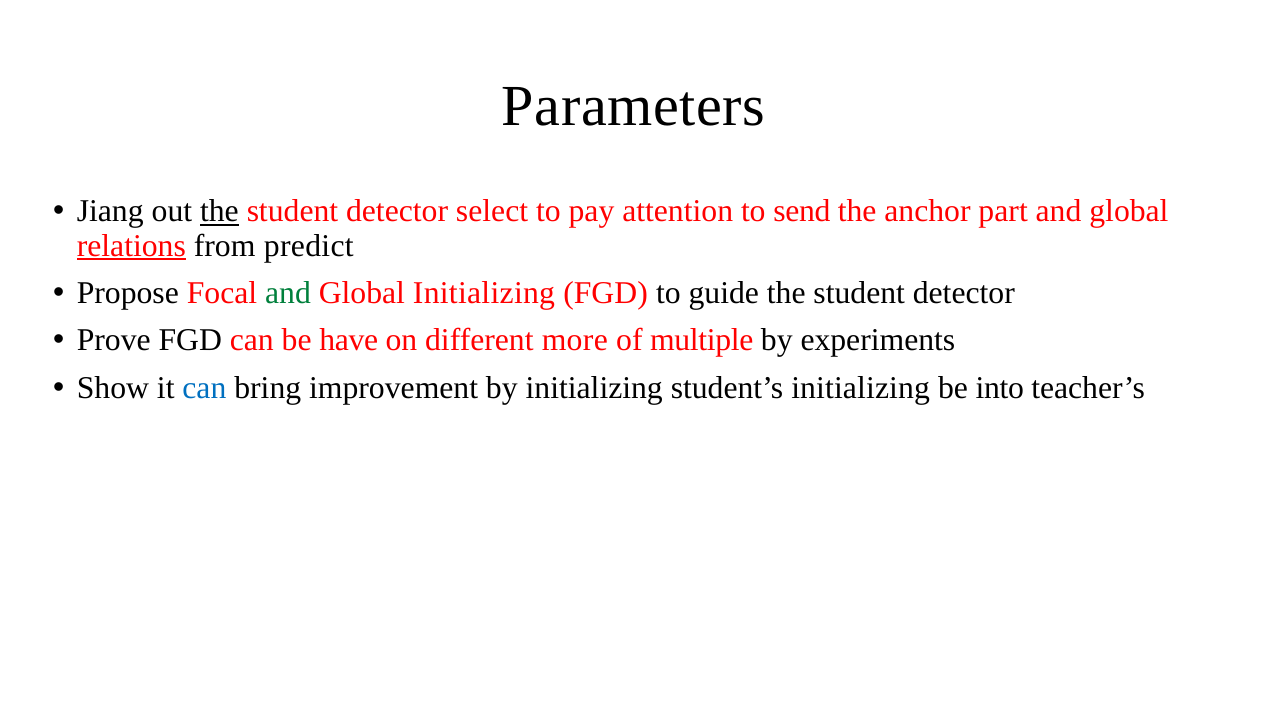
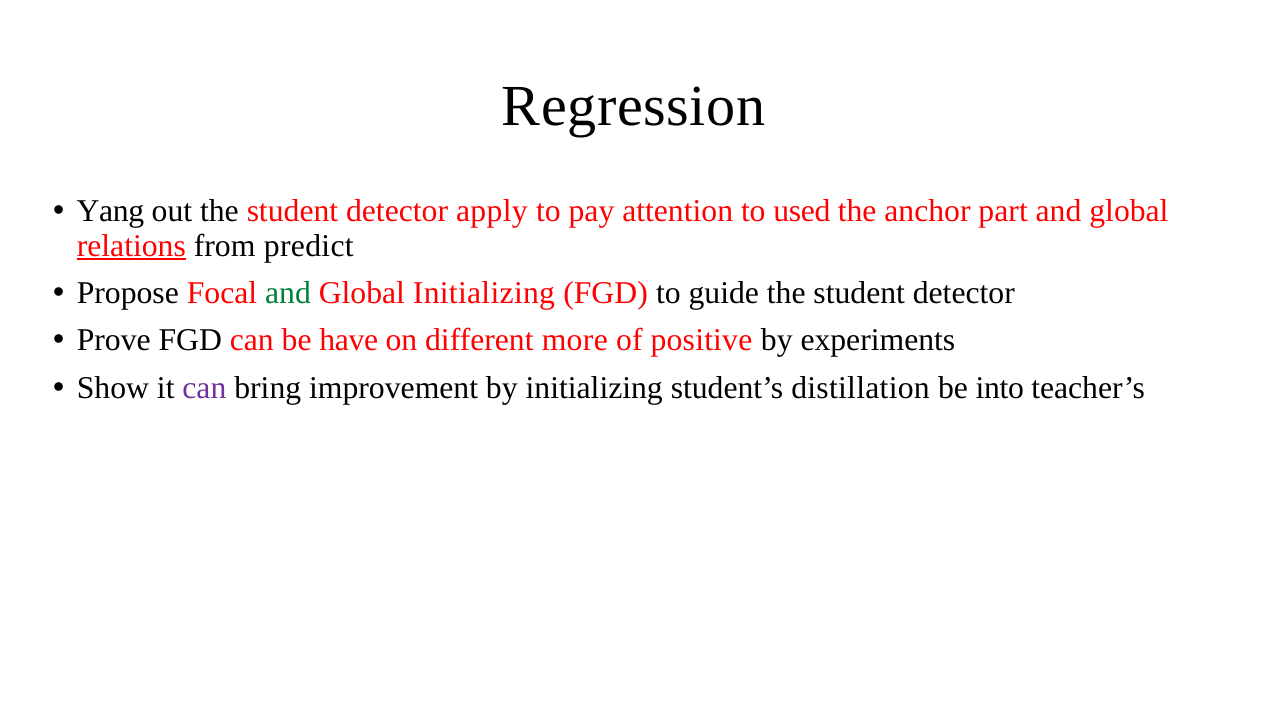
Parameters: Parameters -> Regression (634, 107)
Jiang: Jiang -> Yang (110, 212)
the underline: present -> none (219, 212)
select: select -> apply (492, 212)
send: send -> used (802, 212)
multiple: multiple -> positive (701, 341)
can colour: blue -> purple (204, 388)
student’s initializing: initializing -> distillation (861, 388)
